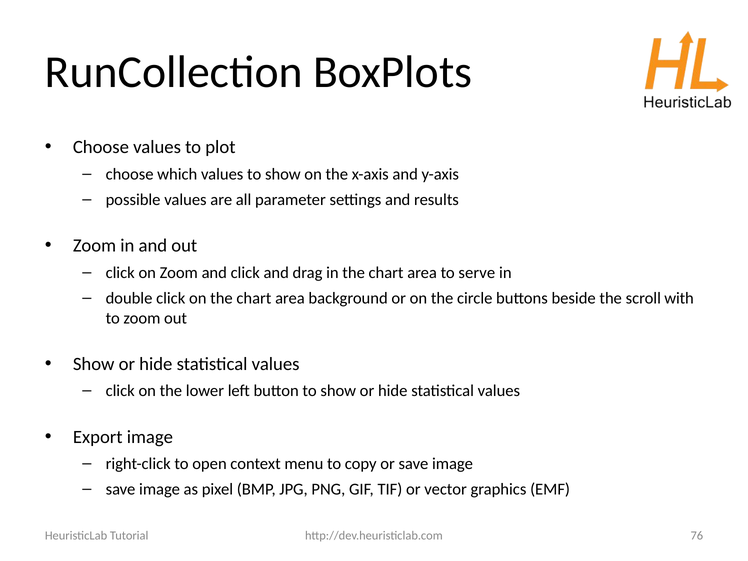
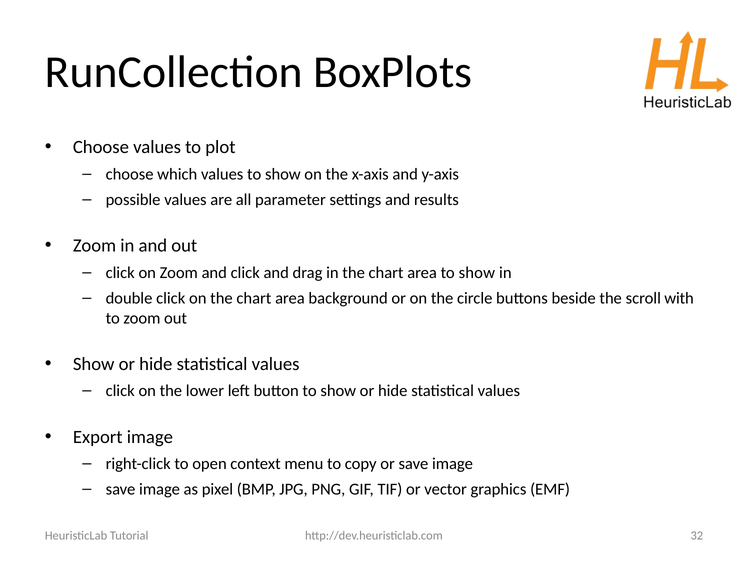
area to serve: serve -> show (477, 273)
76: 76 -> 32 (697, 536)
